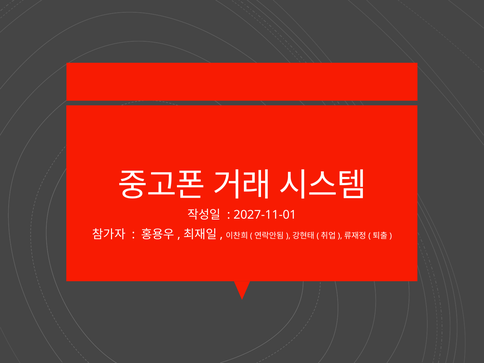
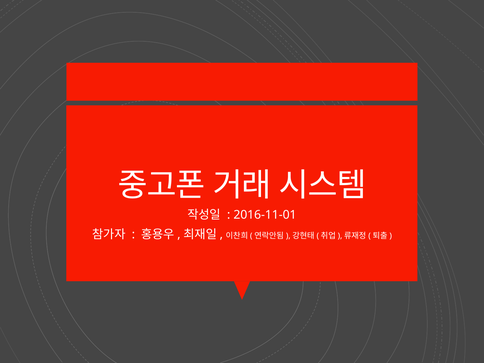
2027-11-01: 2027-11-01 -> 2016-11-01 (265, 215)
